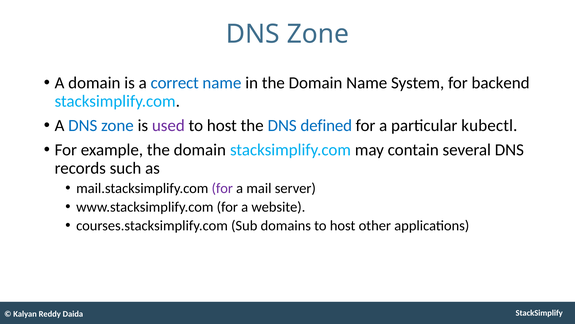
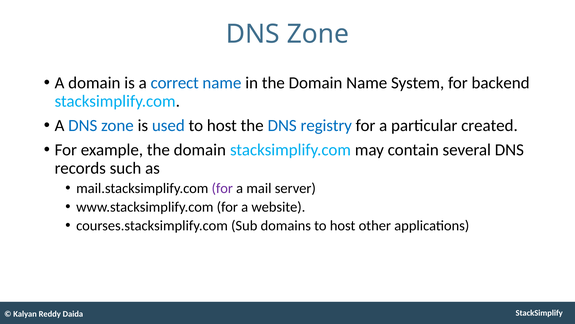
used colour: purple -> blue (168, 125)
defined: defined -> registry (326, 125)
kubectl: kubectl -> created (489, 125)
